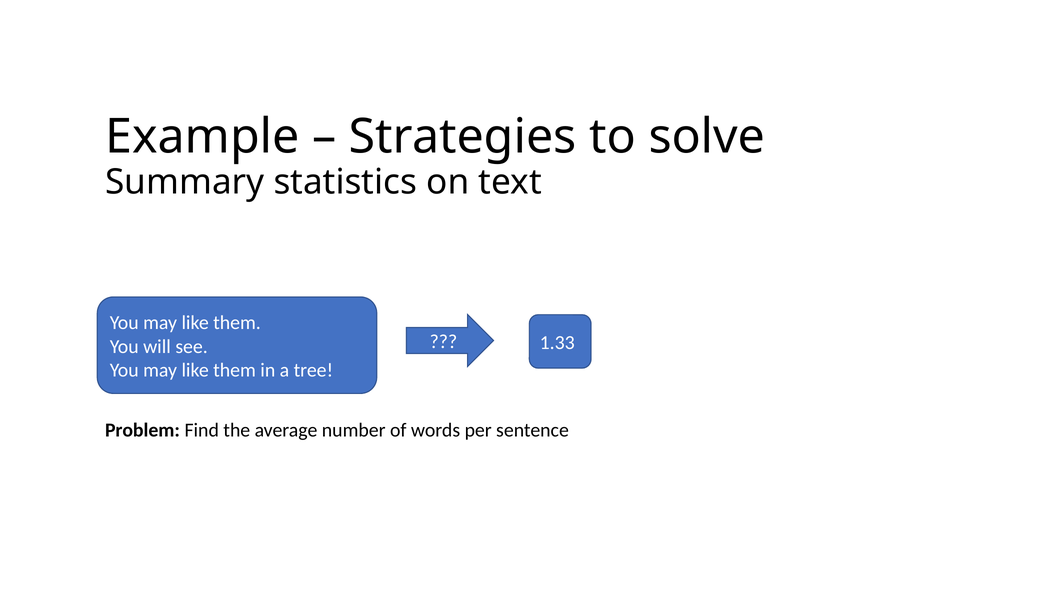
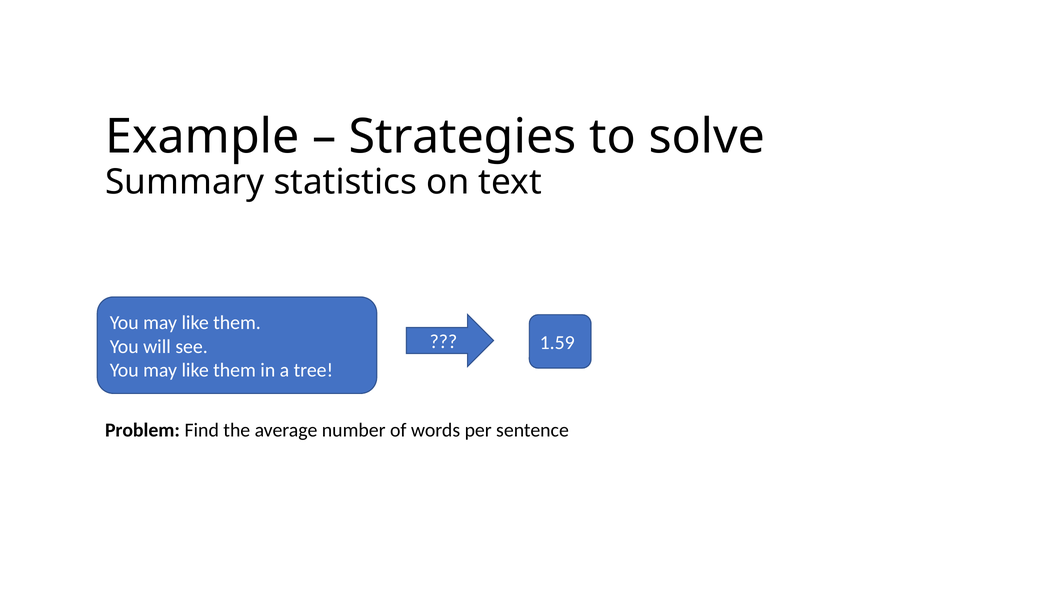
1.33: 1.33 -> 1.59 (557, 343)
